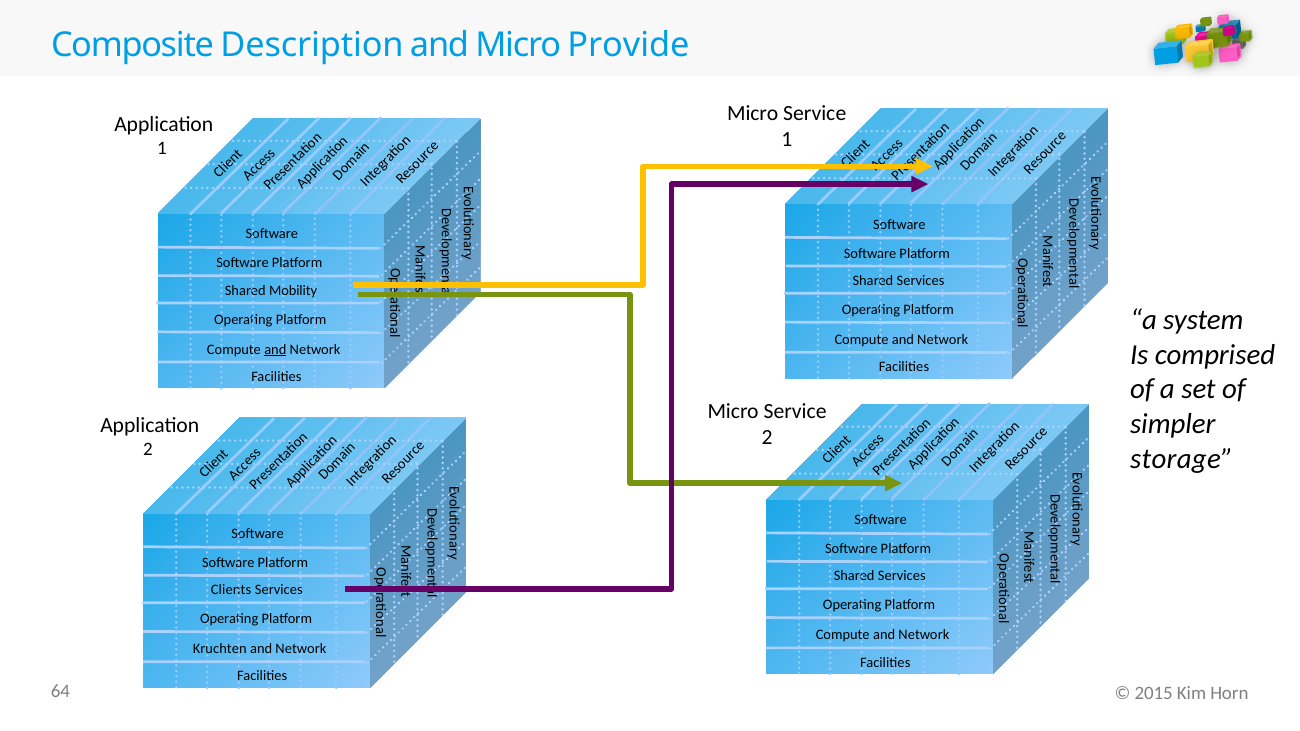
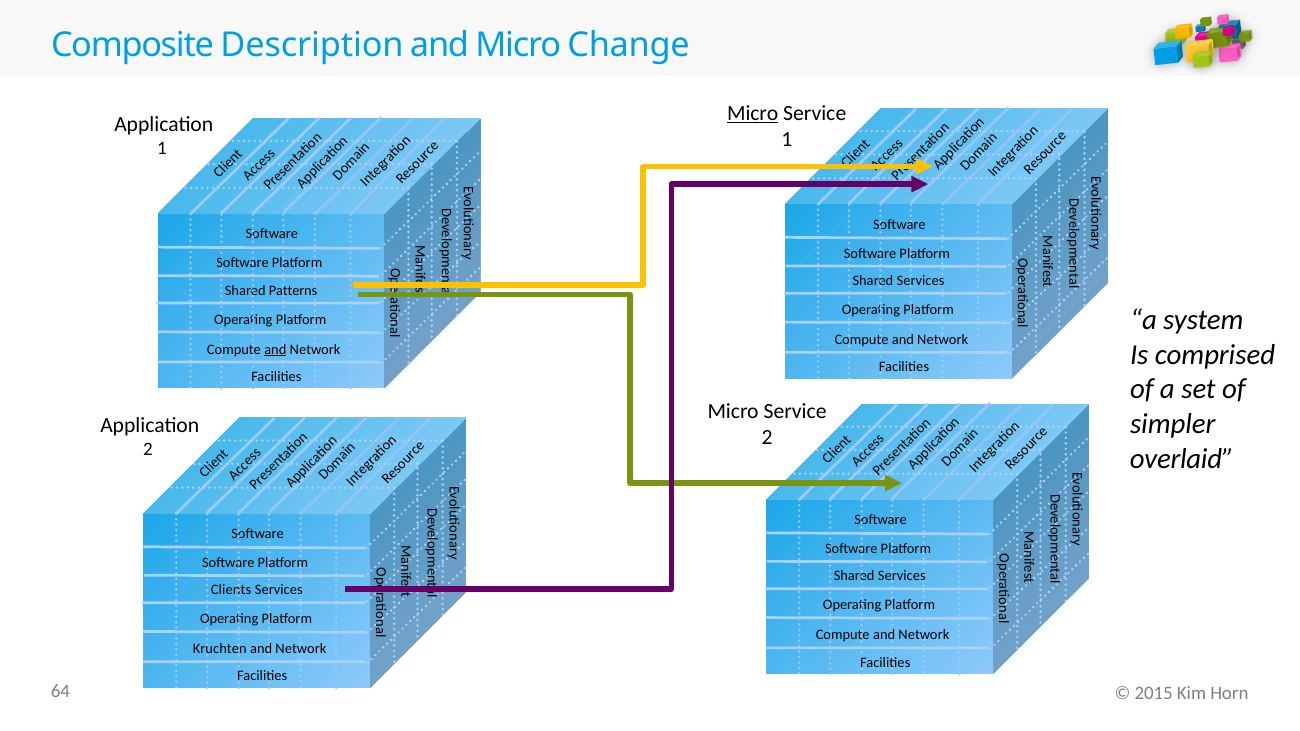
Provide: Provide -> Change (629, 46)
Micro underline: none -> present (753, 113)
Mobility: Mobility -> Patterns (293, 290)
storage: storage -> overlaid (1182, 459)
